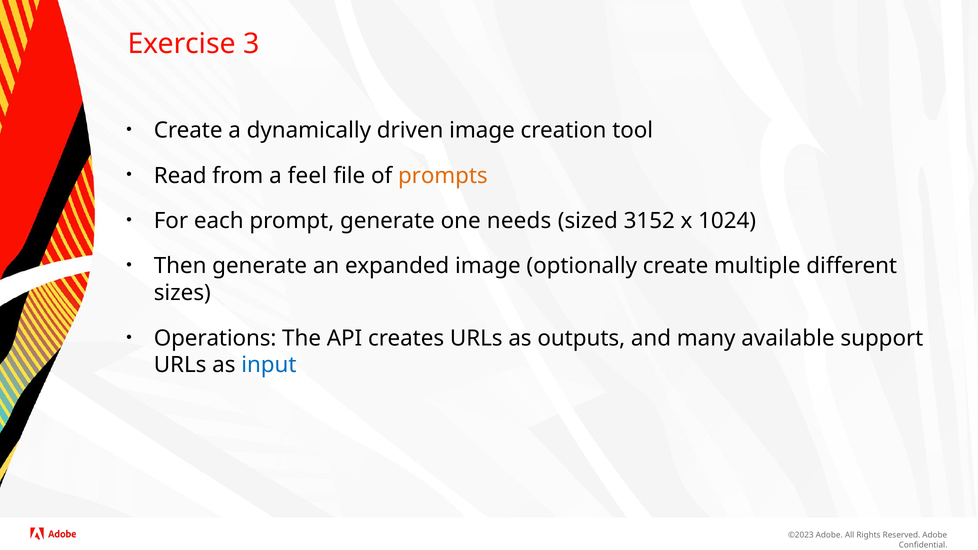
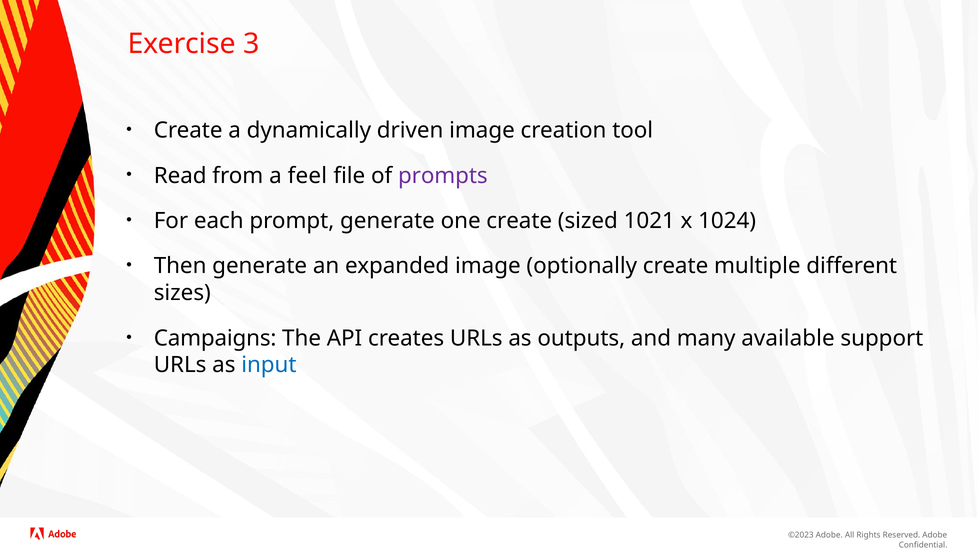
prompts colour: orange -> purple (443, 176)
one needs: needs -> create (519, 221)
3152: 3152 -> 1021 (649, 221)
Operations: Operations -> Campaigns (215, 338)
